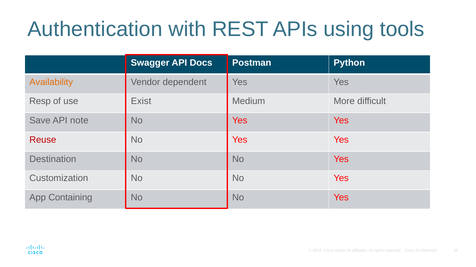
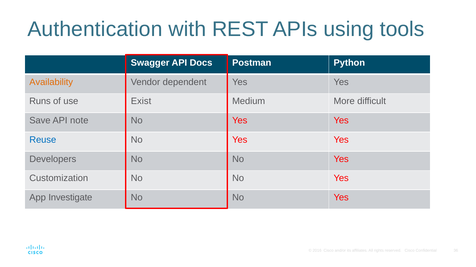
Resp: Resp -> Runs (40, 102)
Reuse colour: red -> blue (43, 140)
Destination: Destination -> Developers (53, 159)
Containing: Containing -> Investigate (70, 198)
